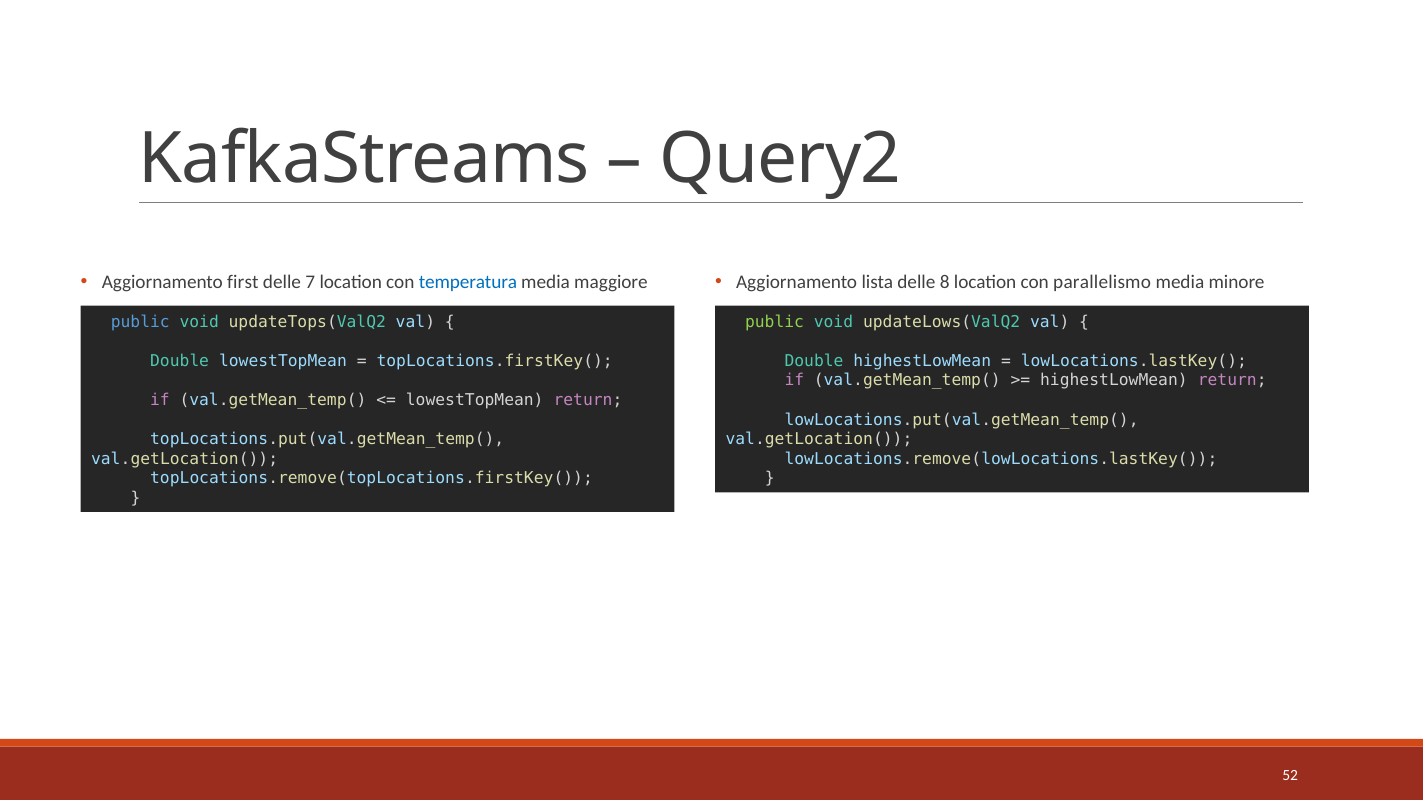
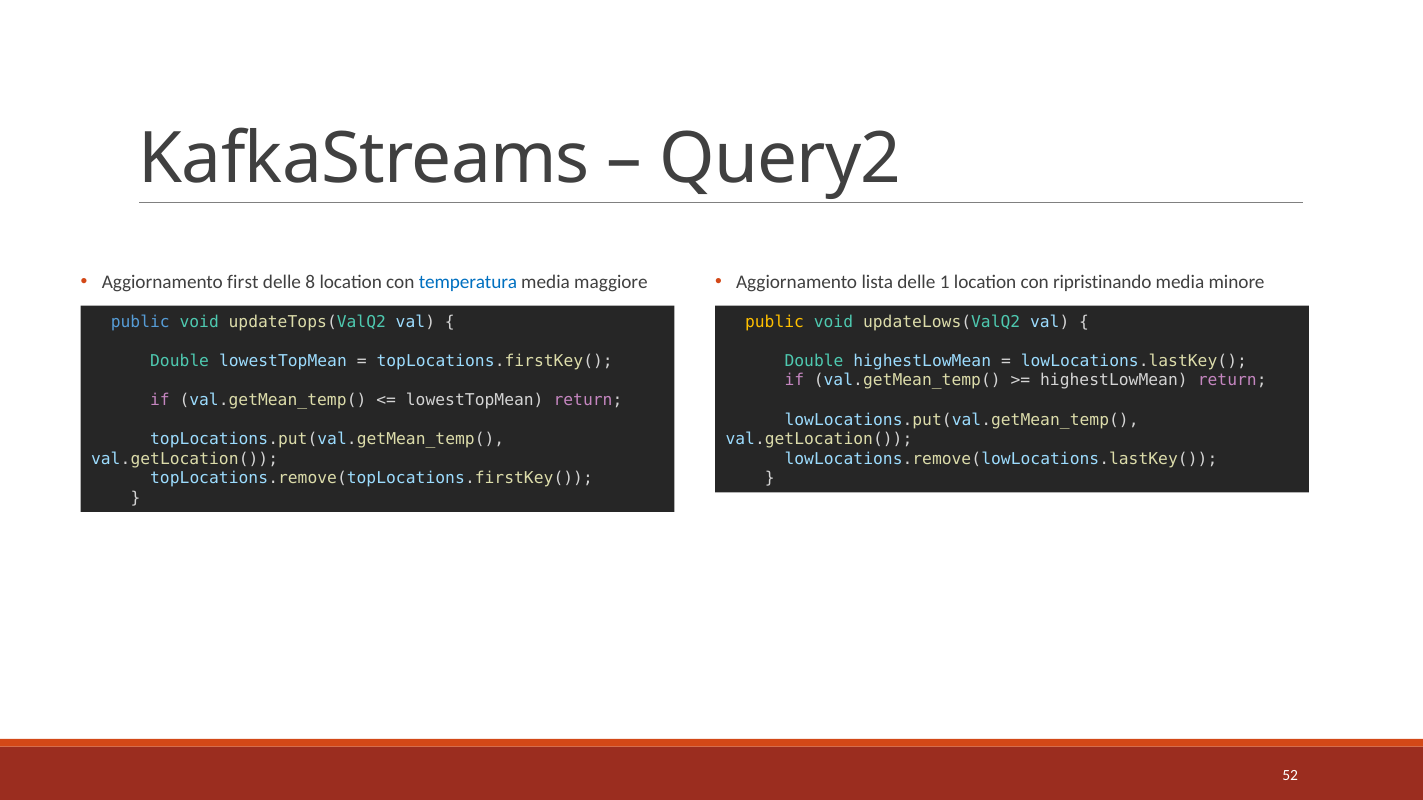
7: 7 -> 8 (310, 282)
8: 8 -> 1 (945, 282)
parallelismo: parallelismo -> ripristinando (1102, 282)
public colour: light green -> yellow (775, 322)
